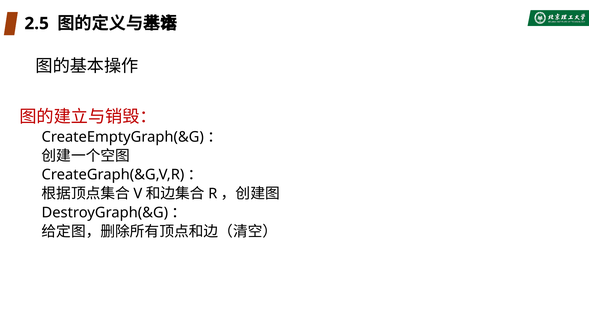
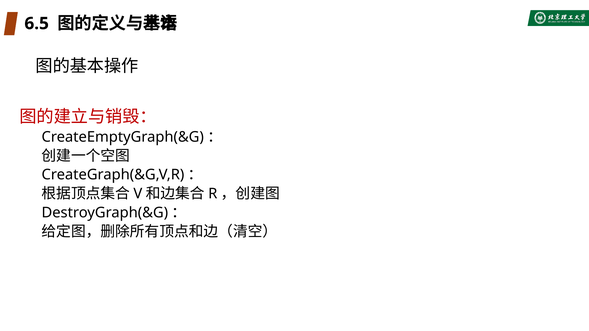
2.5: 2.5 -> 6.5 (37, 24)
